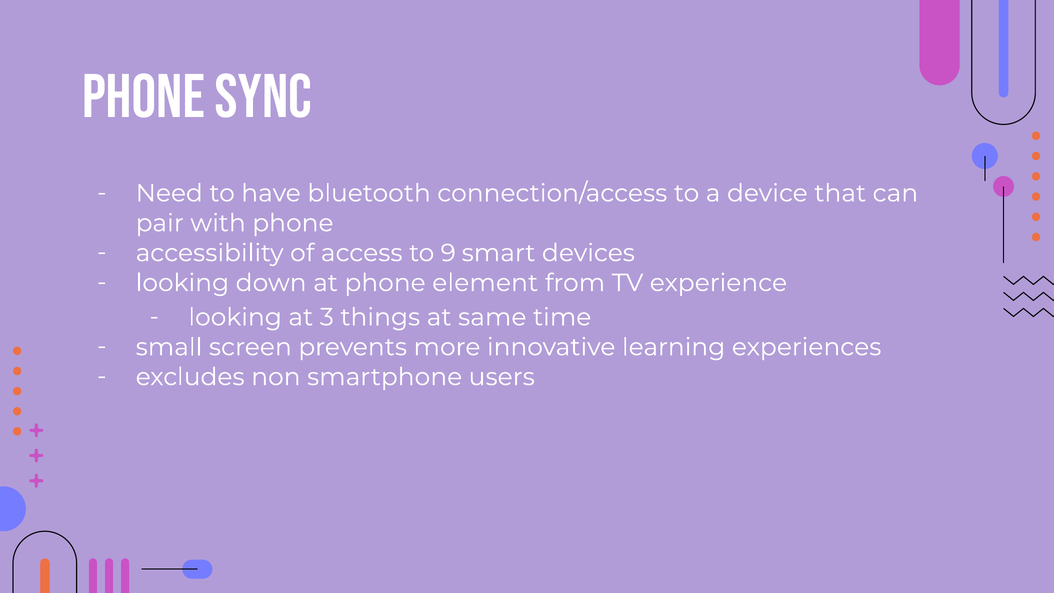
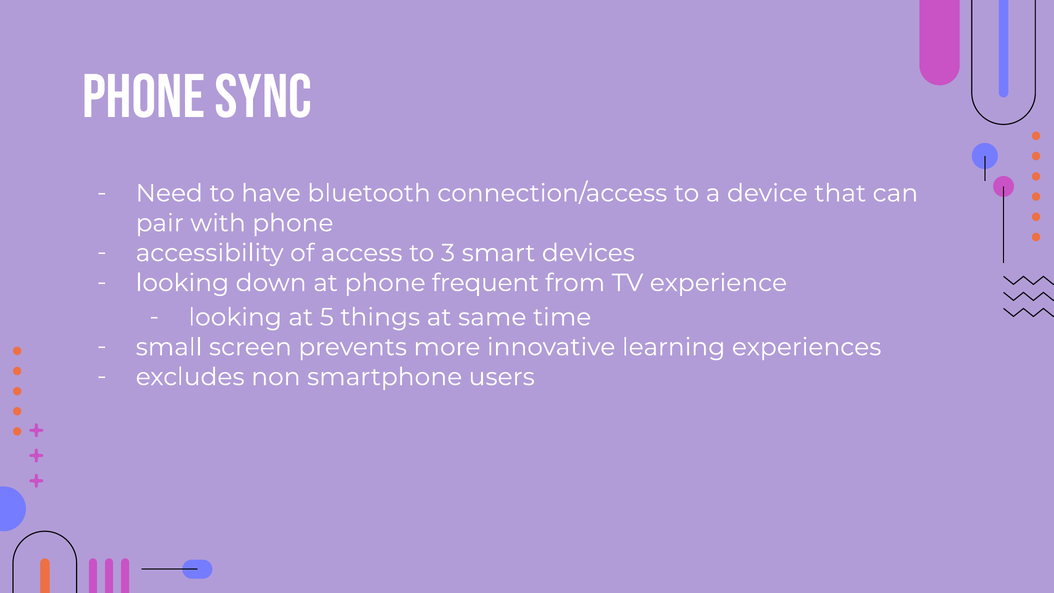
9: 9 -> 3 (448, 253)
element: element -> frequent (485, 283)
3: 3 -> 5 (327, 317)
